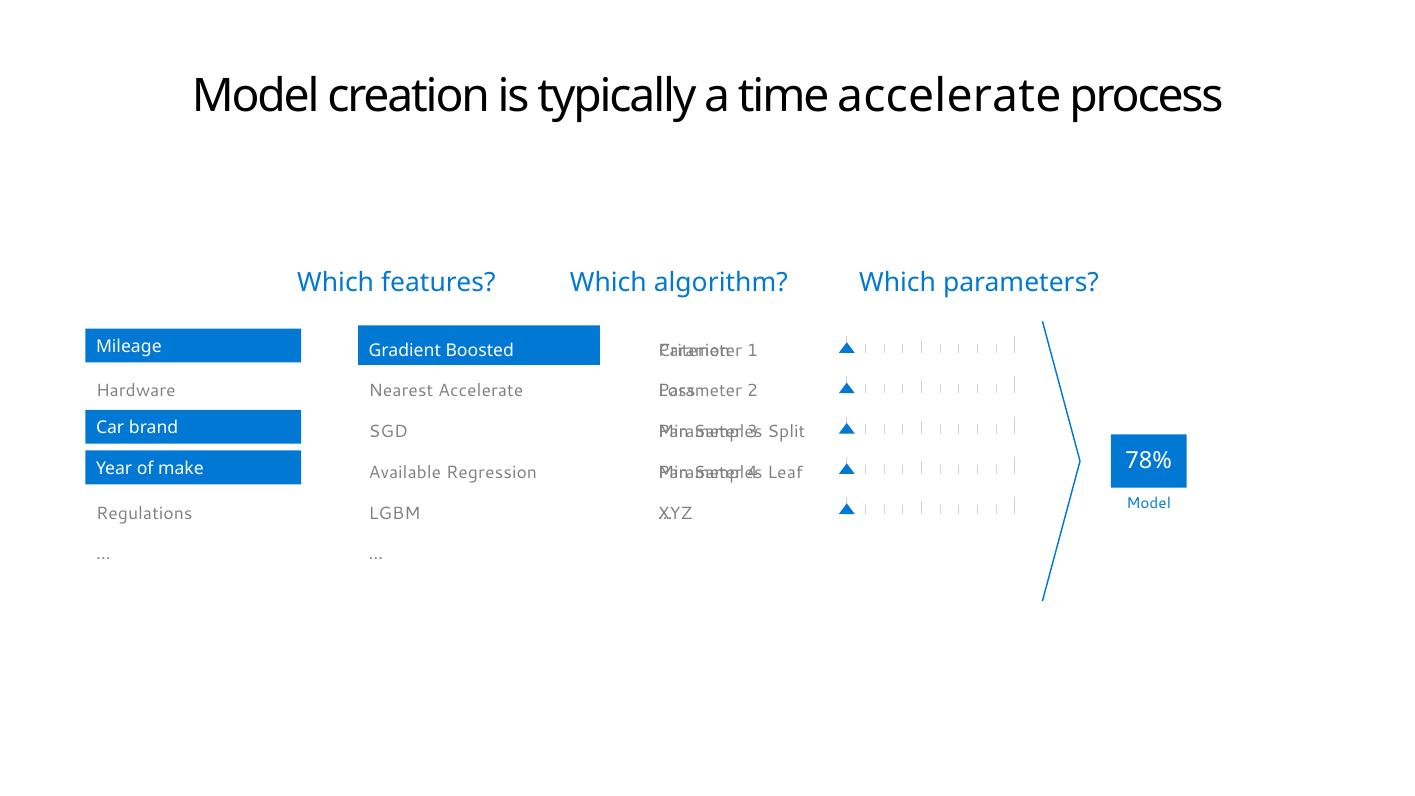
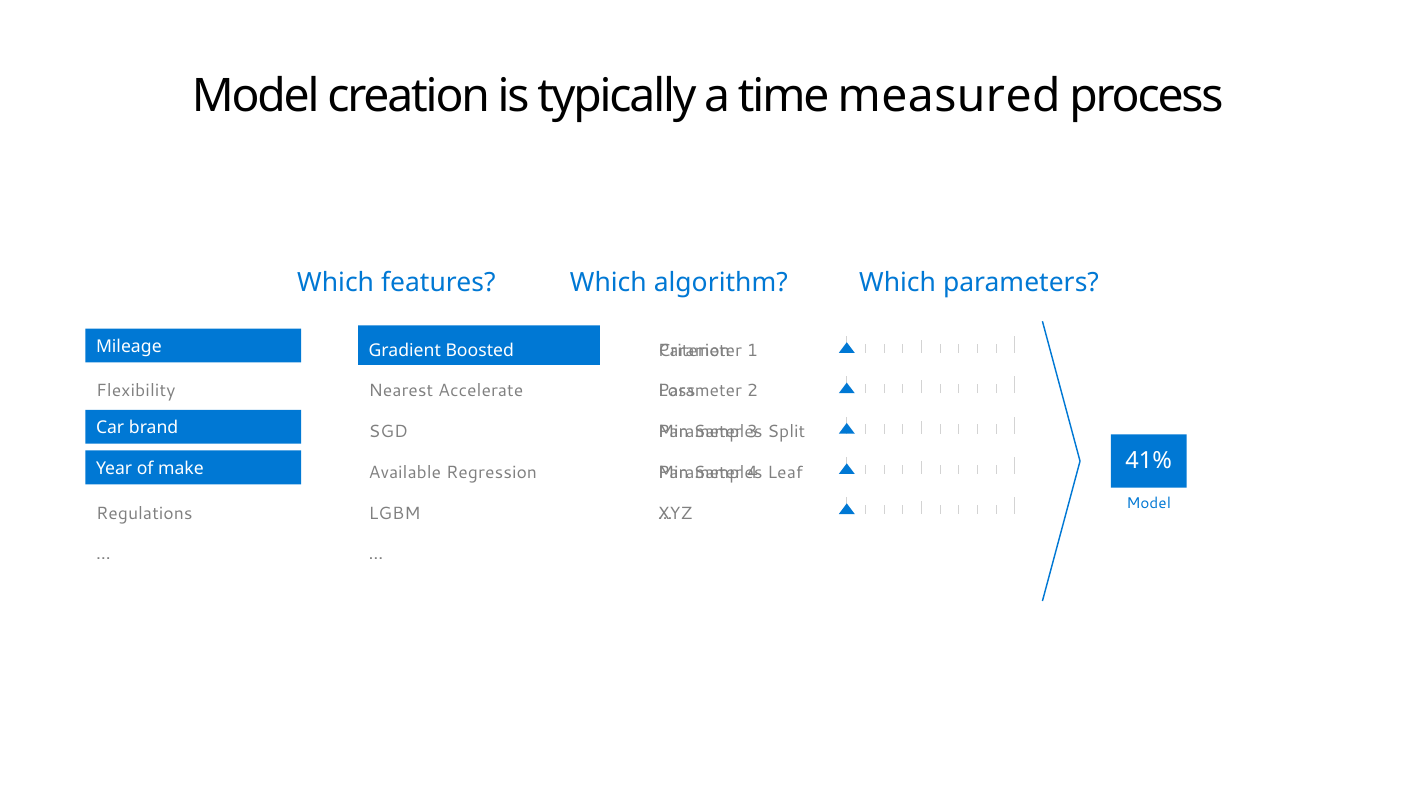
time accelerate: accelerate -> measured (949, 96)
Hardware: Hardware -> Flexibility (136, 391)
78%: 78% -> 41% (1149, 461)
